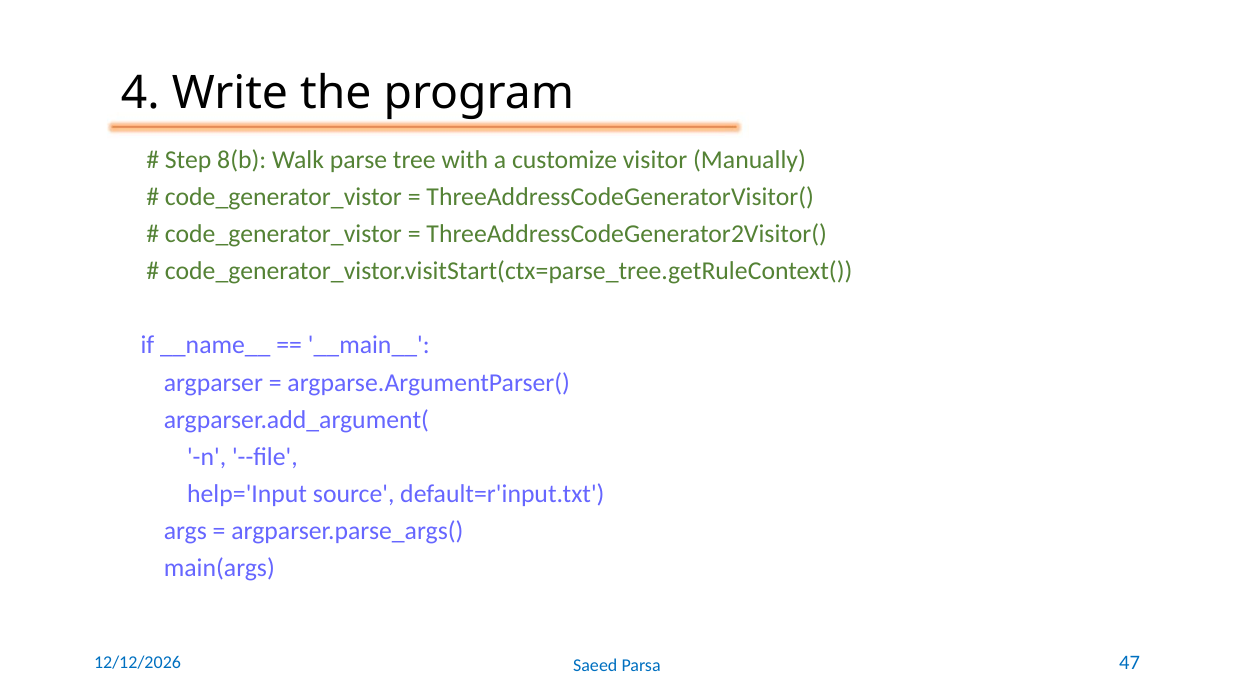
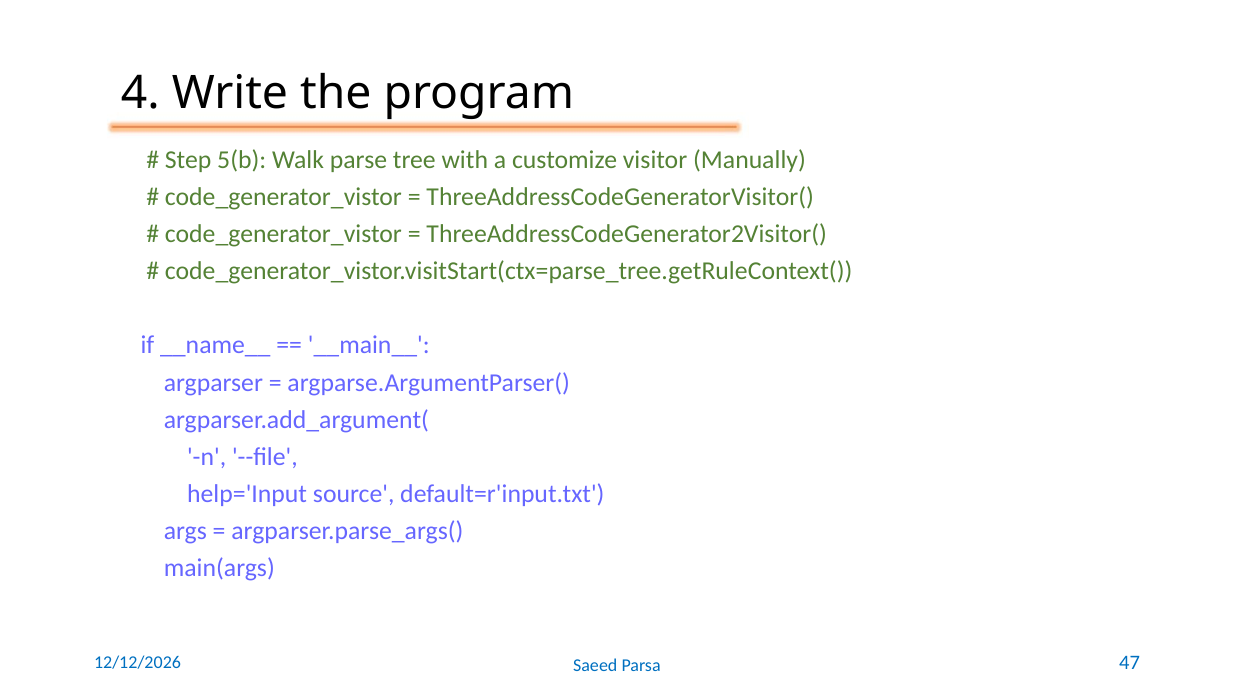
8(b: 8(b -> 5(b (242, 160)
